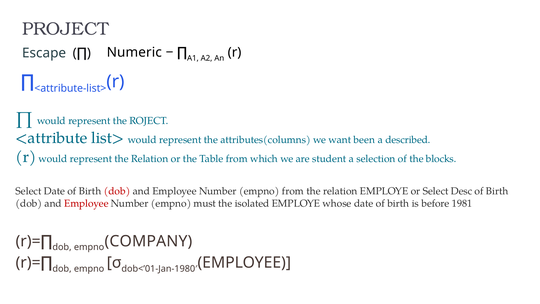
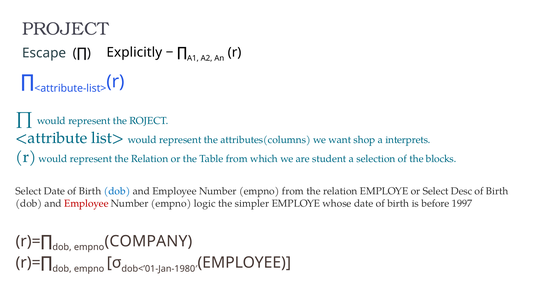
Numeric: Numeric -> Explicitly (134, 52)
been: been -> shop (364, 140)
described: described -> interprets (408, 140)
dob colour: red -> blue (117, 191)
must: must -> logic (205, 203)
isolated: isolated -> simpler (252, 203)
1981: 1981 -> 1997 (462, 203)
